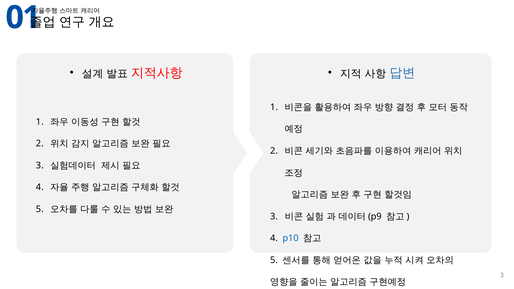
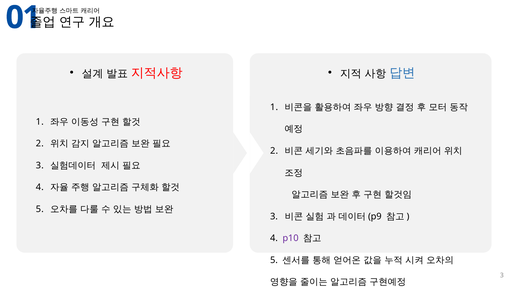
p10 colour: blue -> purple (291, 238)
